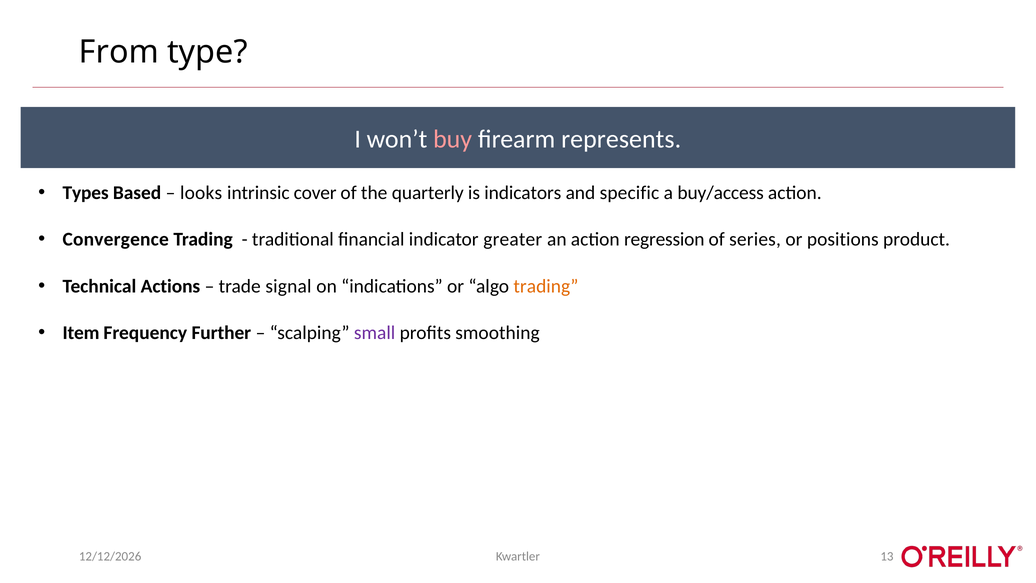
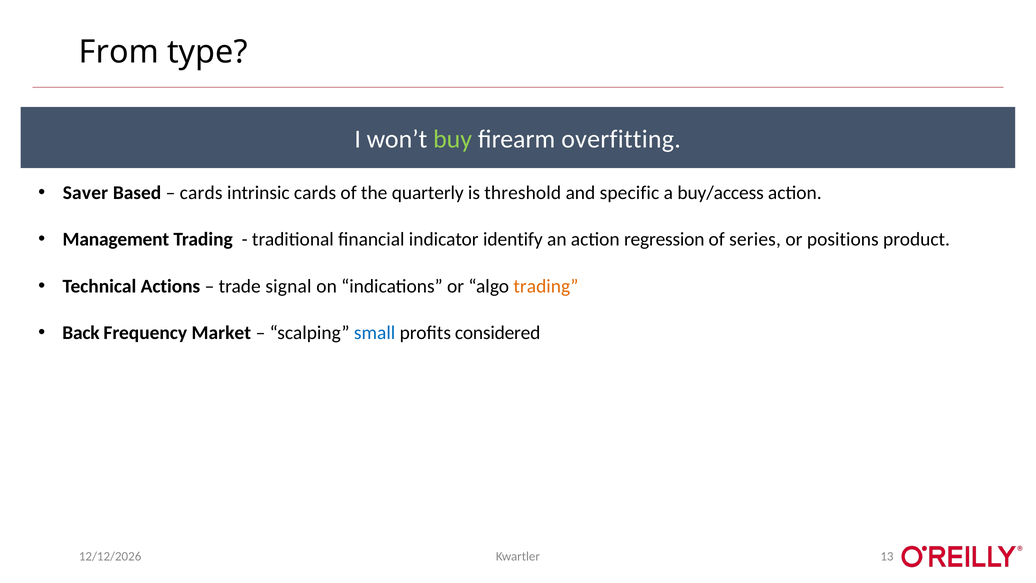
buy colour: pink -> light green (453, 139)
represents: represents -> overfitting (621, 139)
Types: Types -> Saver (85, 193)
looks: looks -> cards (201, 193)
intrinsic cover: cover -> cards (315, 193)
indicators: indicators -> threshold (523, 193)
Convergence: Convergence -> Management (116, 239)
greater: greater -> identify (513, 239)
Item: Item -> Back (81, 333)
Further: Further -> Market (221, 333)
small colour: purple -> blue (375, 333)
smoothing: smoothing -> considered (498, 333)
